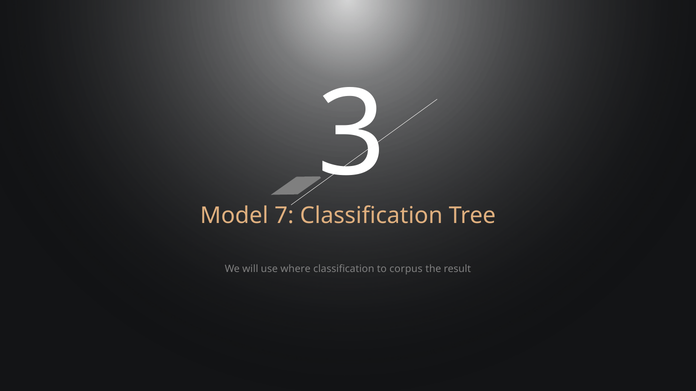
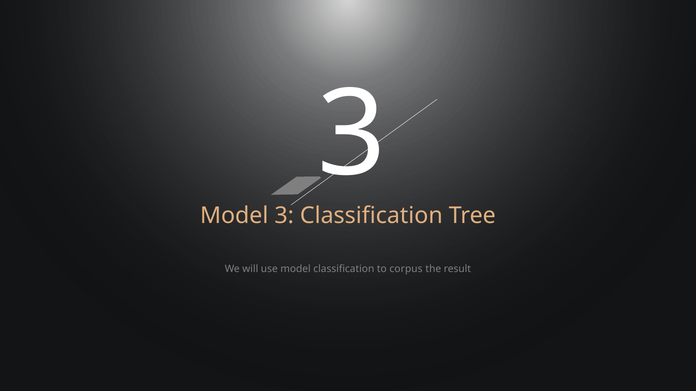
Model 7: 7 -> 3 (284, 216)
use where: where -> model (296, 269)
